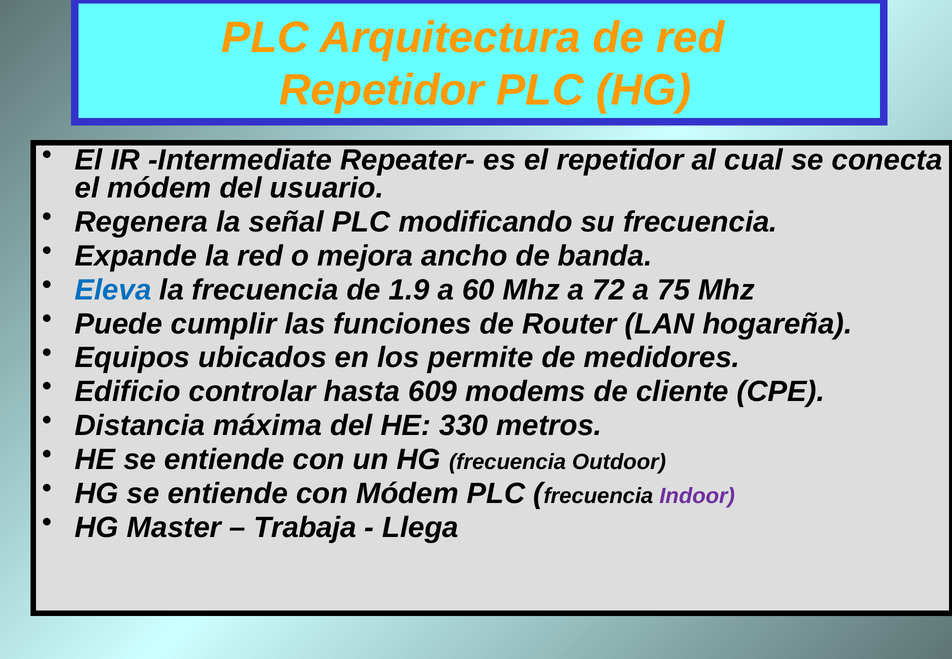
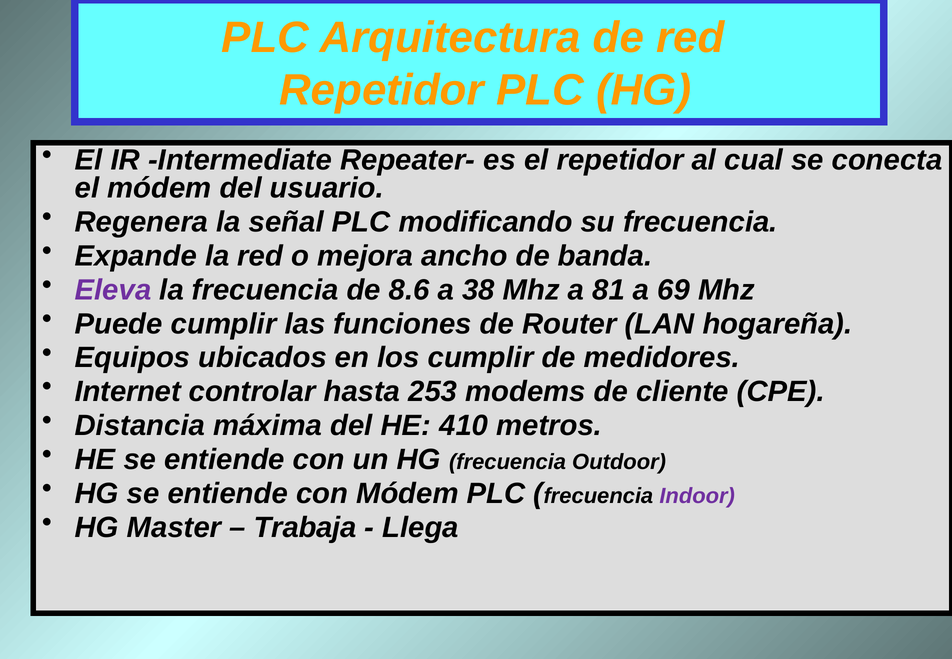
Eleva colour: blue -> purple (113, 290)
1.9: 1.9 -> 8.6 (409, 290)
60: 60 -> 38 (478, 290)
72: 72 -> 81 (609, 290)
75: 75 -> 69 (674, 290)
los permite: permite -> cumplir (481, 358)
Edificio: Edificio -> Internet (128, 392)
609: 609 -> 253 (433, 392)
330: 330 -> 410 (464, 426)
